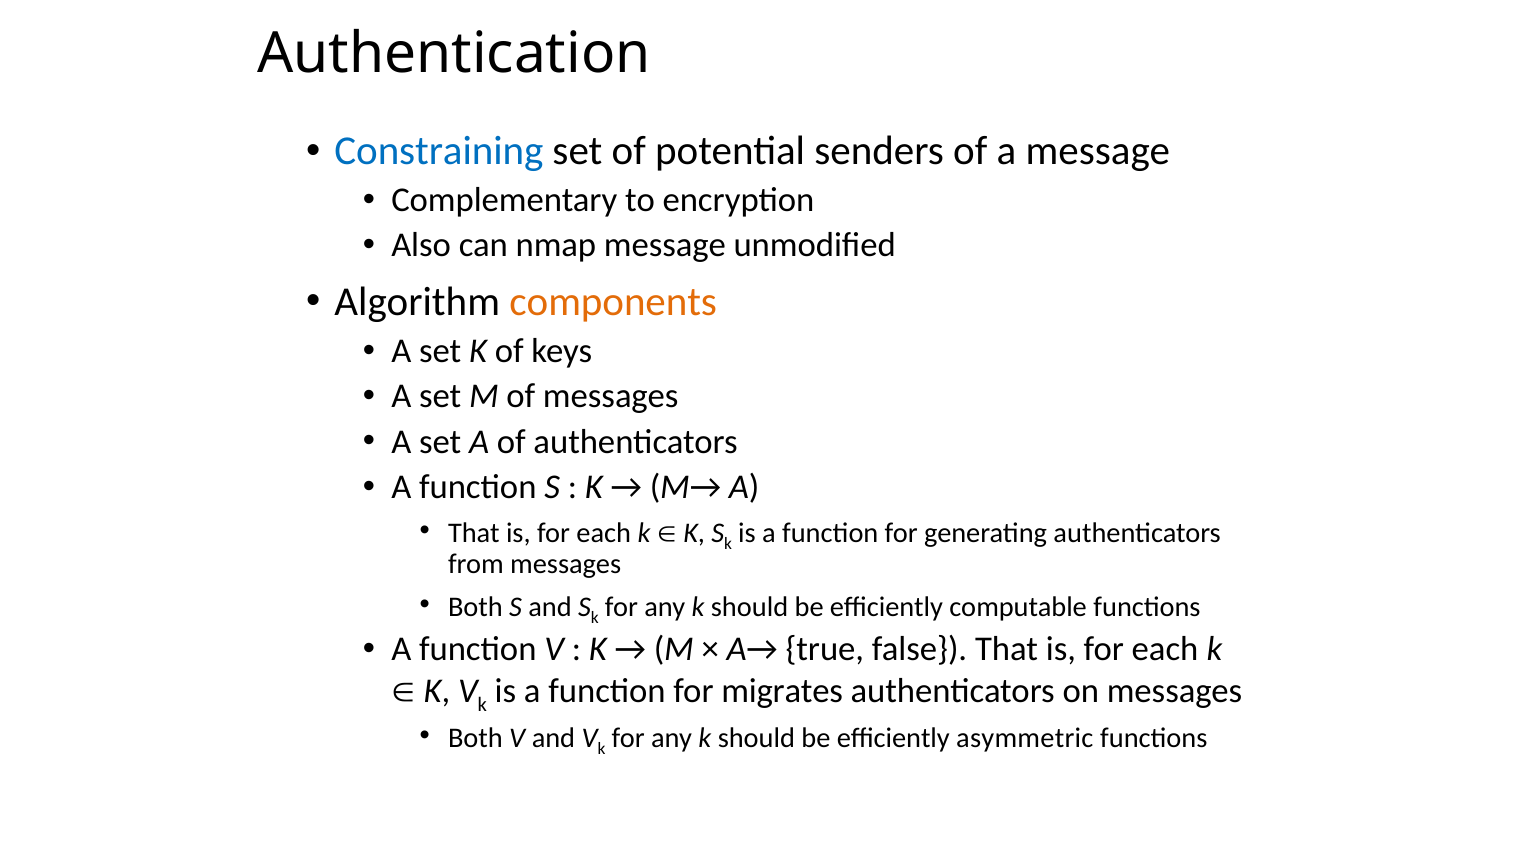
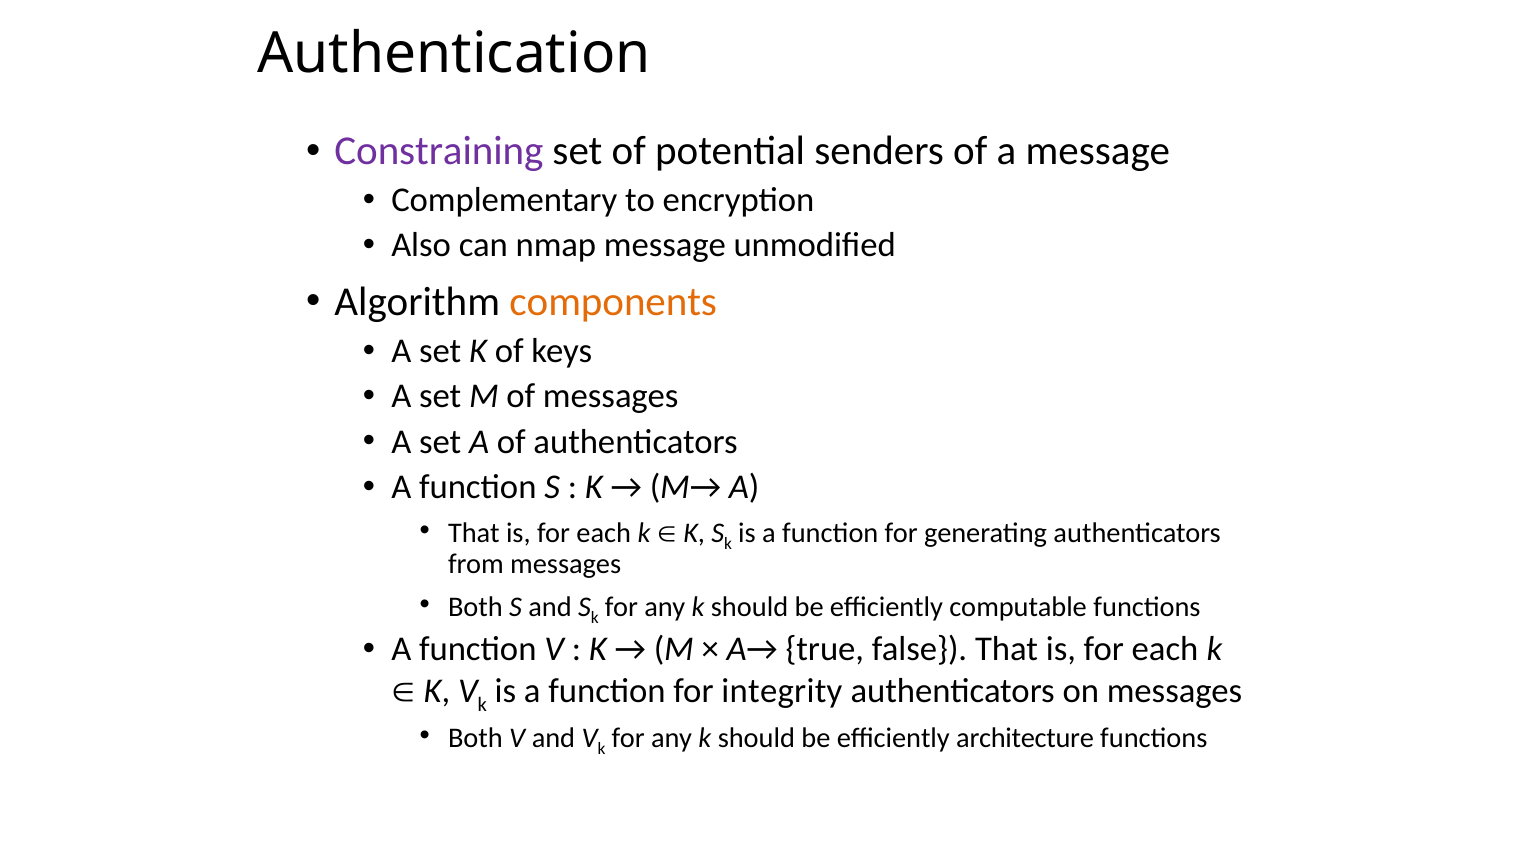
Constraining colour: blue -> purple (439, 151)
migrates: migrates -> integrity (782, 691)
asymmetric: asymmetric -> architecture (1025, 738)
